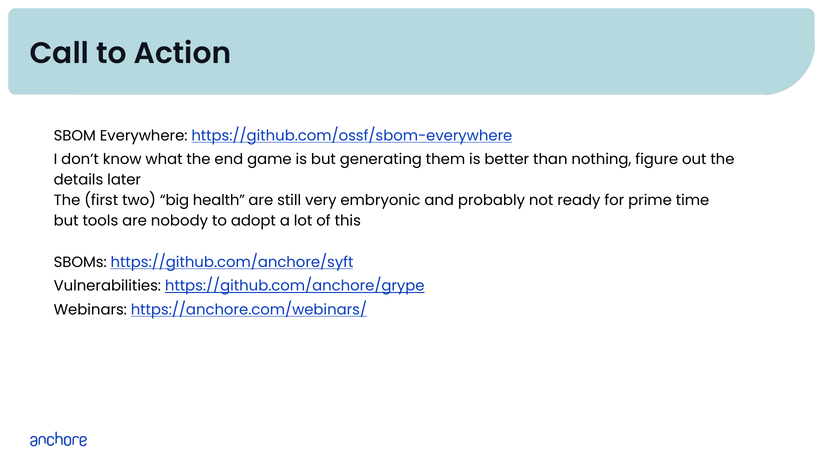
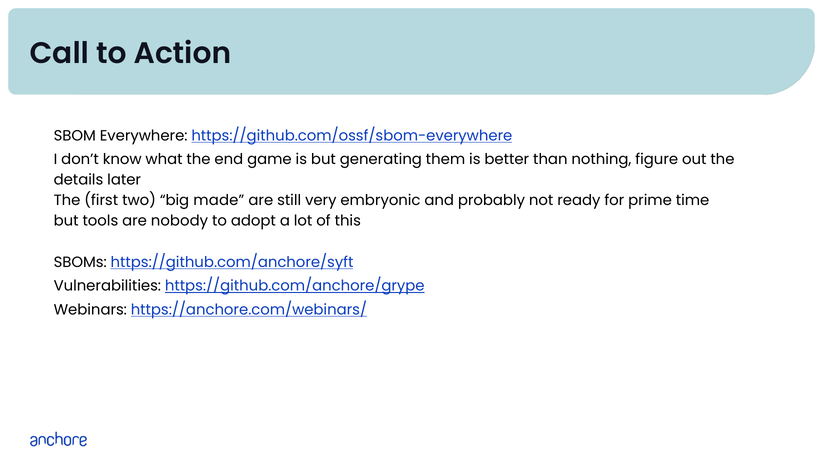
health: health -> made (219, 200)
